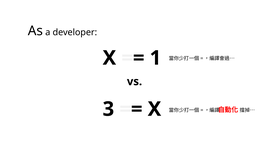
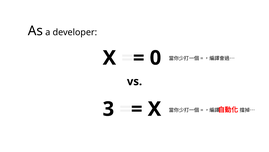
1: 1 -> 0 (155, 58)
